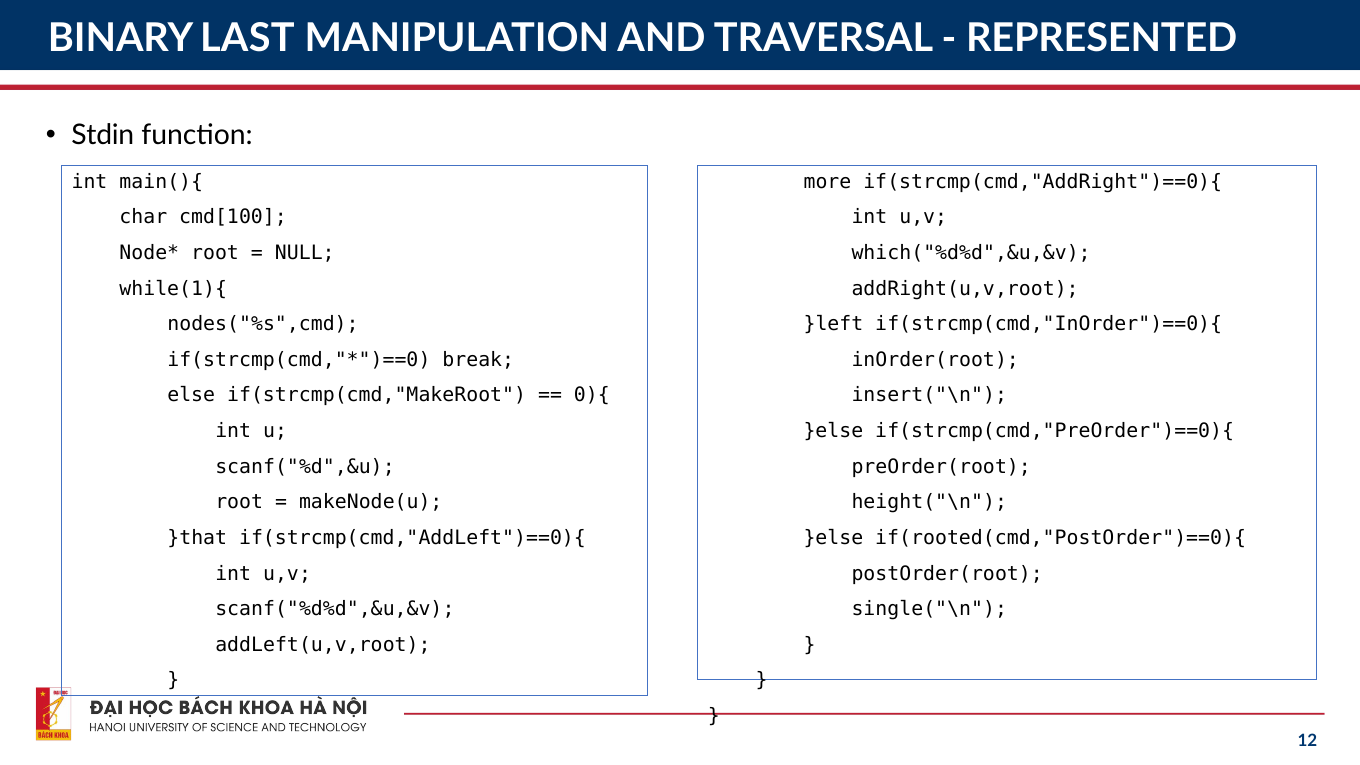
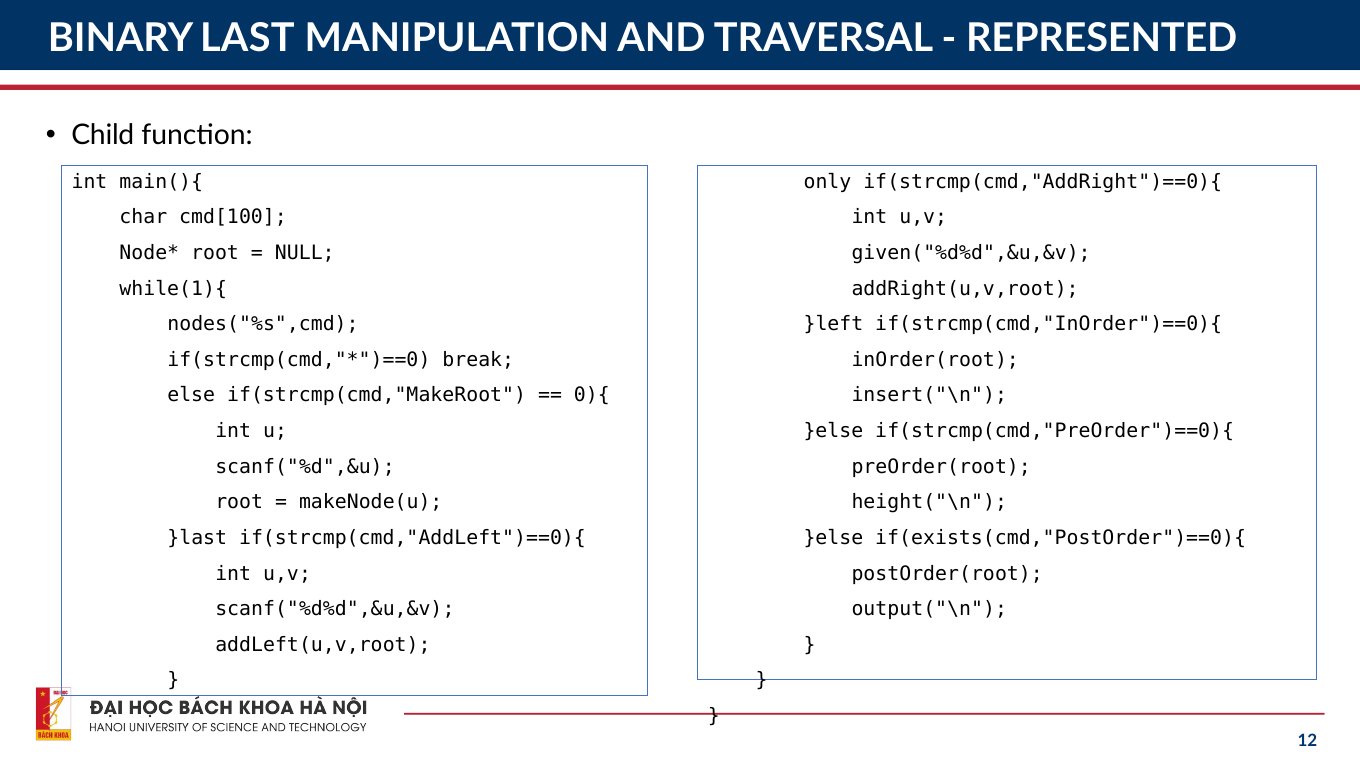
Stdin: Stdin -> Child (103, 135)
more: more -> only (827, 182)
which("%d%d",&u,&v: which("%d%d",&u,&v -> given("%d%d",&u,&v (971, 253)
}that: }that -> }last (197, 538)
if(rooted(cmd,"PostOrder")==0){: if(rooted(cmd,"PostOrder")==0){ -> if(exists(cmd,"PostOrder")==0){ (1061, 538)
single("\n: single("\n -> output("\n (929, 609)
